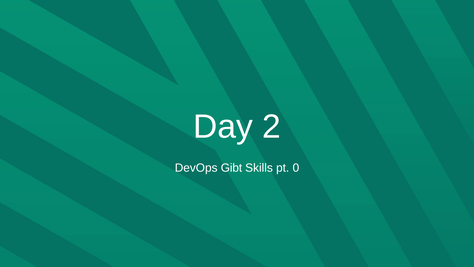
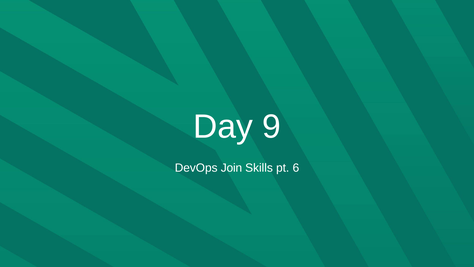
2: 2 -> 9 (271, 127)
Gibt: Gibt -> Join (231, 168)
0: 0 -> 6 (296, 168)
